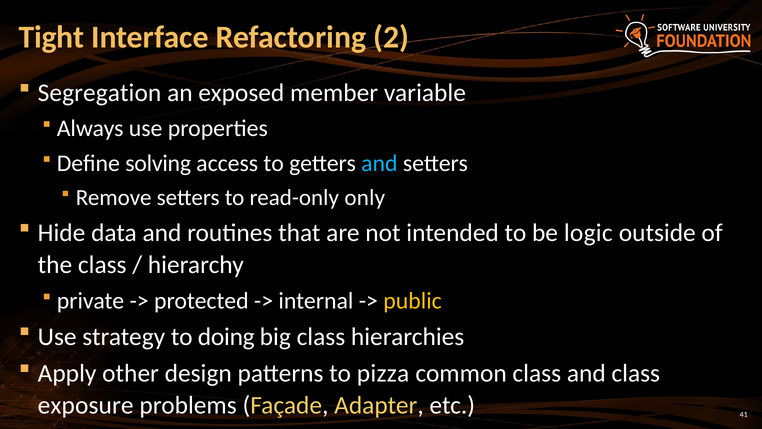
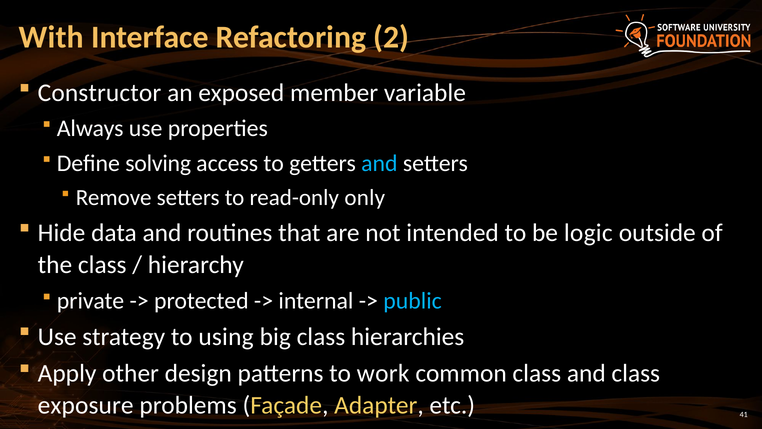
Tight: Tight -> With (51, 37)
Segregation: Segregation -> Constructor (99, 93)
public colour: yellow -> light blue (413, 300)
doing: doing -> using (226, 336)
pizza: pizza -> work (383, 373)
